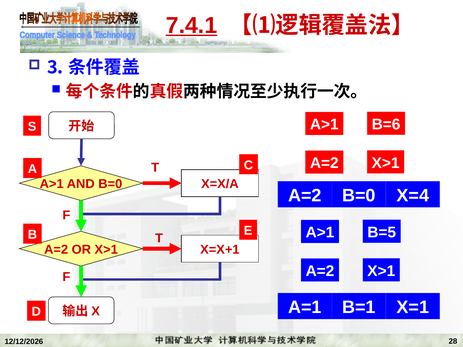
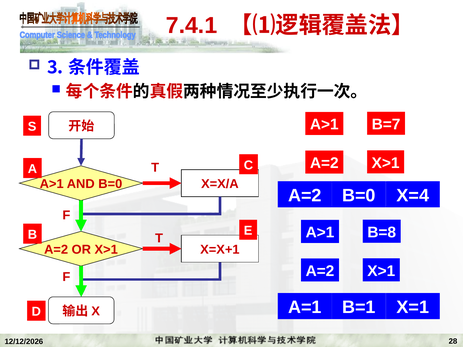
7.4.1 underline: present -> none (192, 25)
B=6: B=6 -> B=7 (386, 124)
B=5: B=5 -> B=8 (382, 233)
